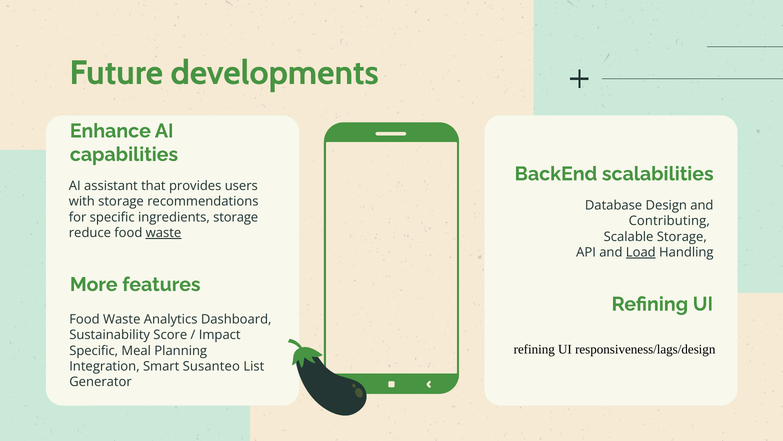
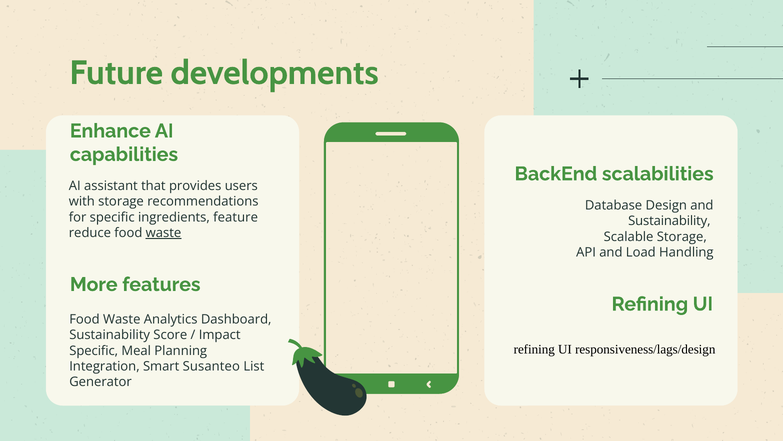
ingredients storage: storage -> feature (236, 217)
Contributing: Contributing -> Sustainability (669, 221)
Load underline: present -> none (641, 252)
